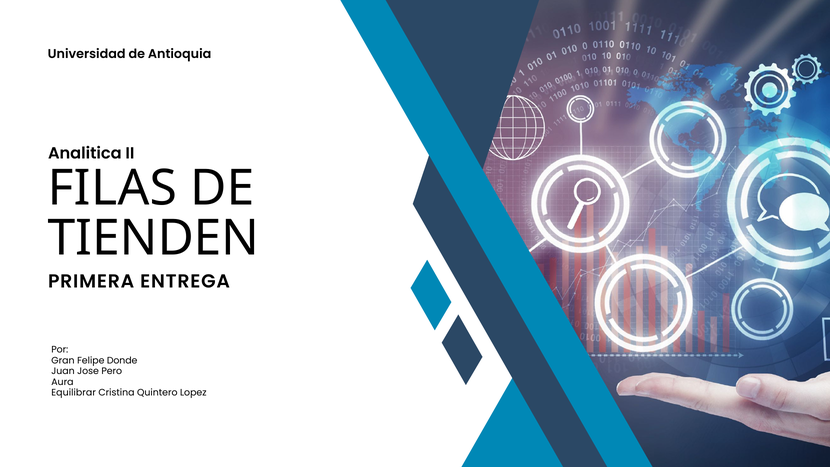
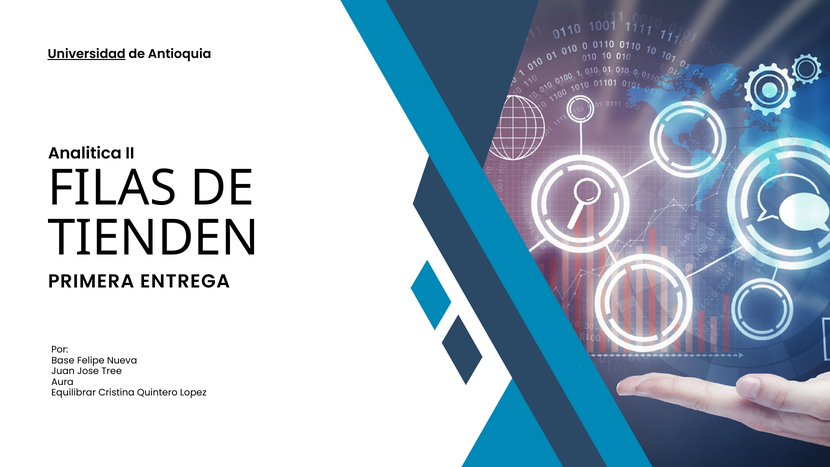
Universidad underline: none -> present (87, 54)
Gran: Gran -> Base (63, 361)
Donde: Donde -> Nueva (122, 361)
Pero: Pero -> Tree (112, 371)
